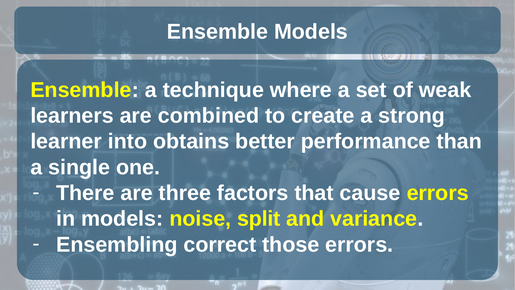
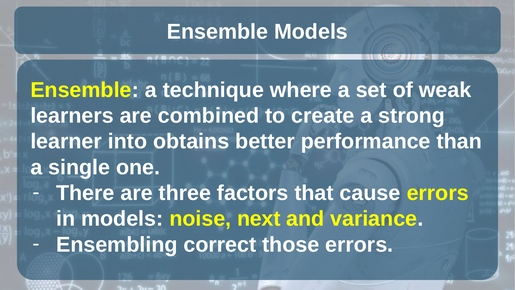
split: split -> next (259, 219)
